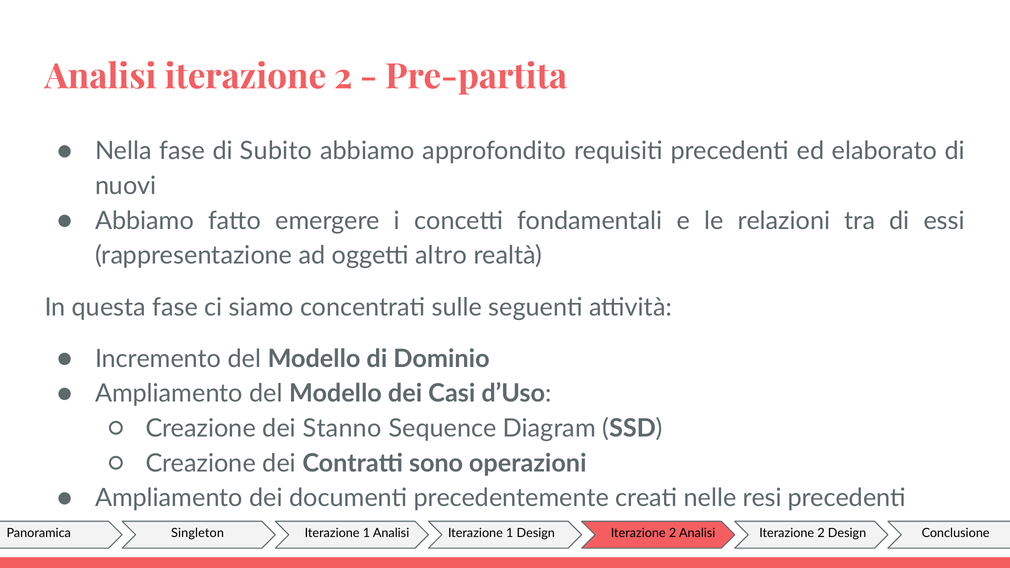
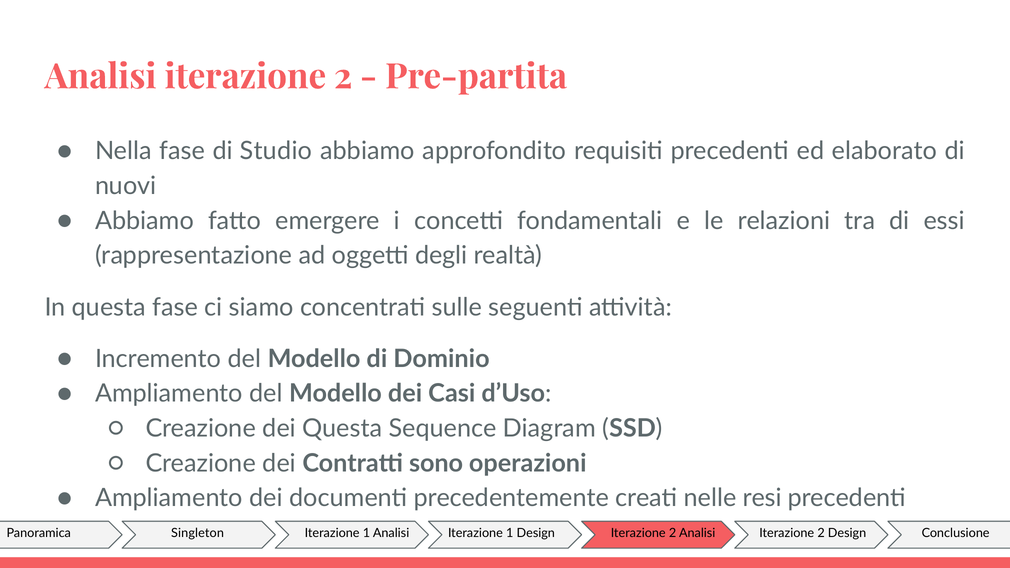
Subito: Subito -> Studio (276, 151)
altro: altro -> degli (441, 256)
dei Stanno: Stanno -> Questa (342, 429)
